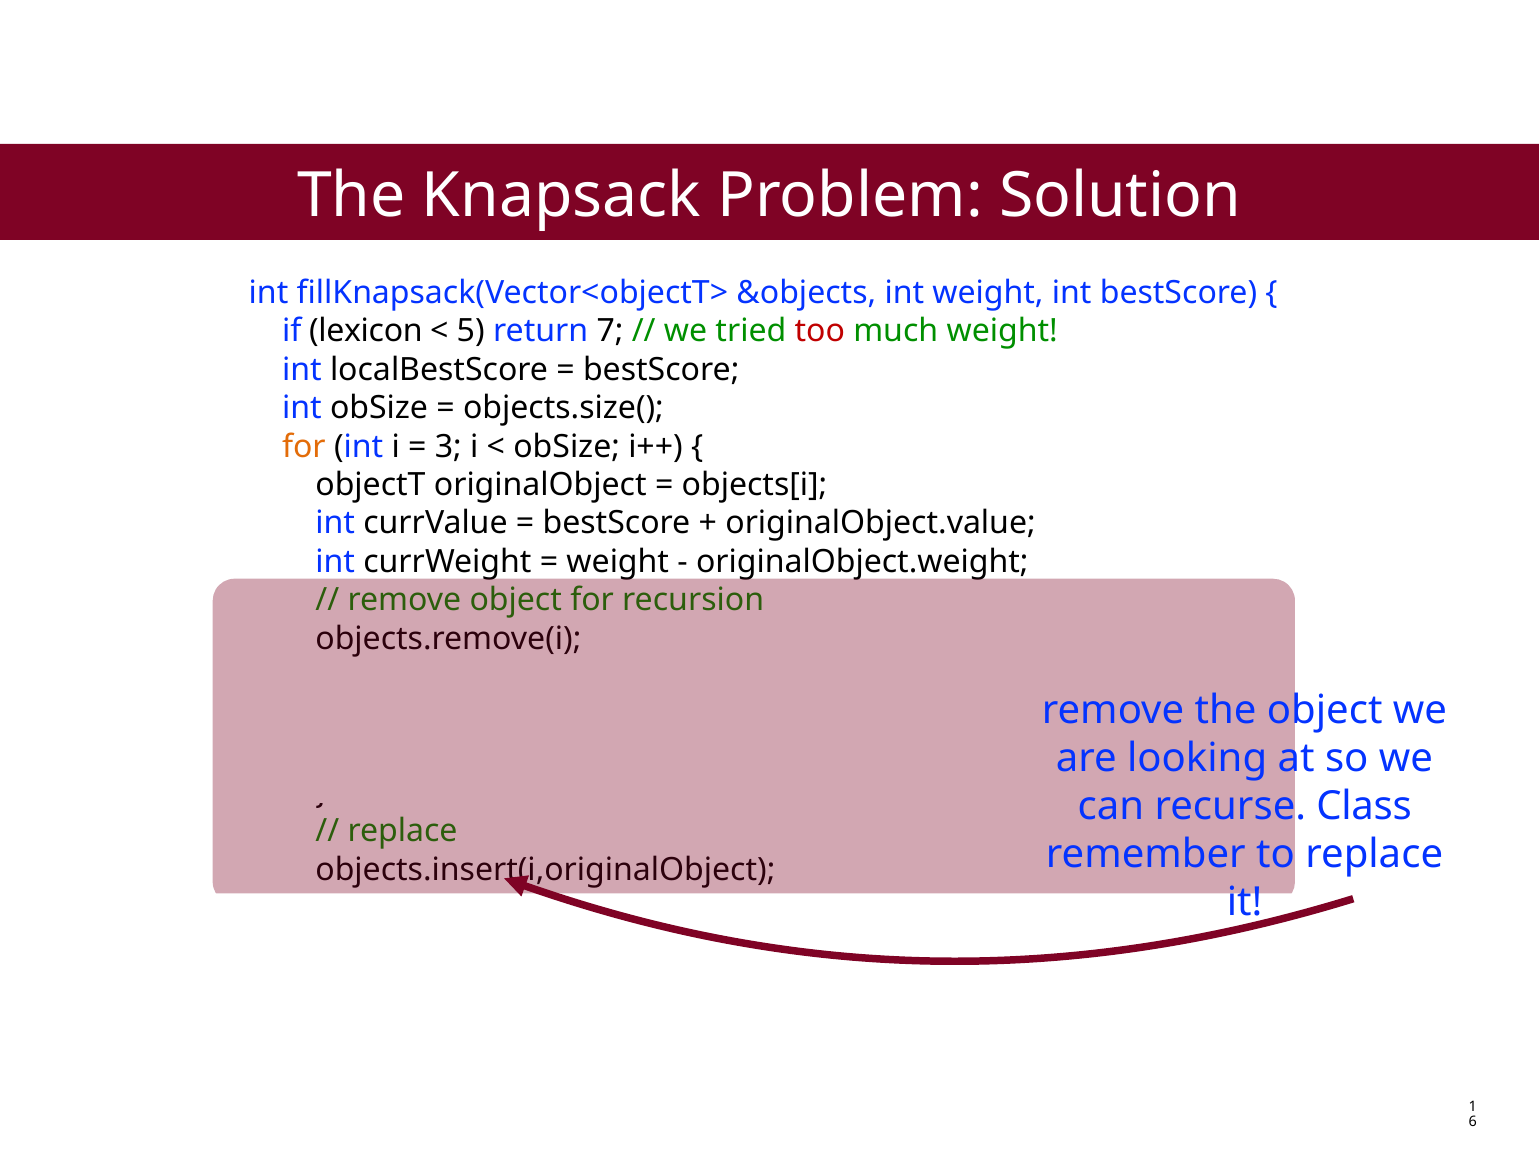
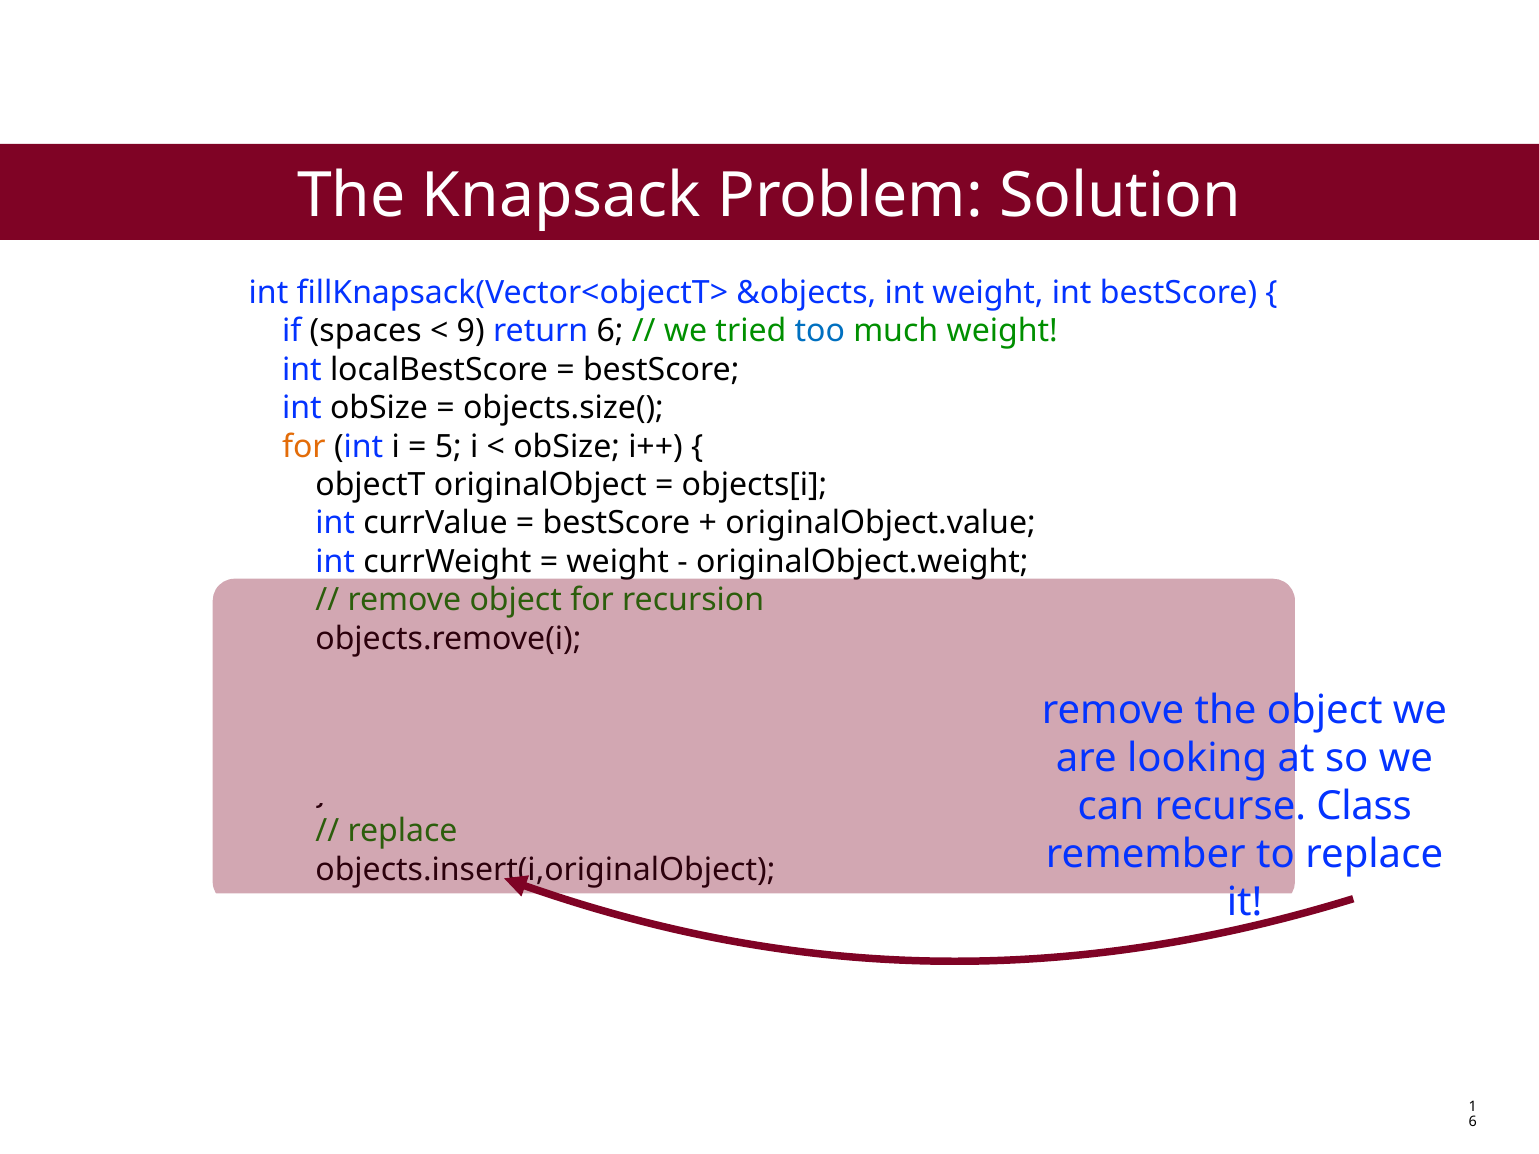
lexicon: lexicon -> spaces (366, 331)
5: 5 -> 9 (471, 331)
return 7: 7 -> 6 (610, 331)
too colour: red -> blue (820, 331)
3: 3 -> 5 (448, 447)
